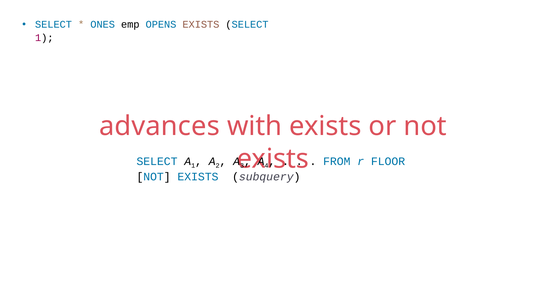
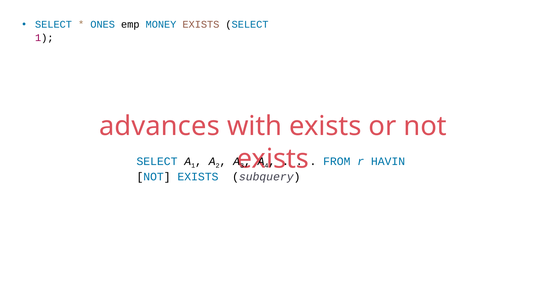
OPENS: OPENS -> MONEY (161, 25)
FLOOR: FLOOR -> HAVIN (388, 161)
